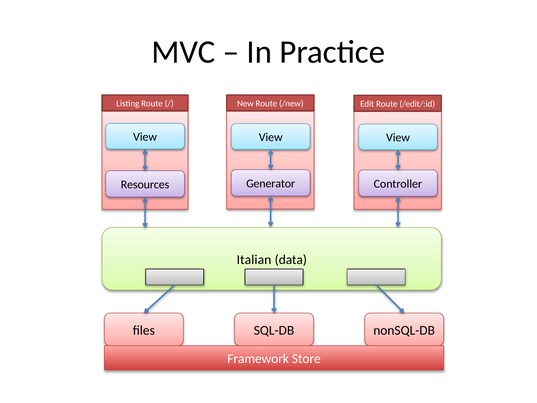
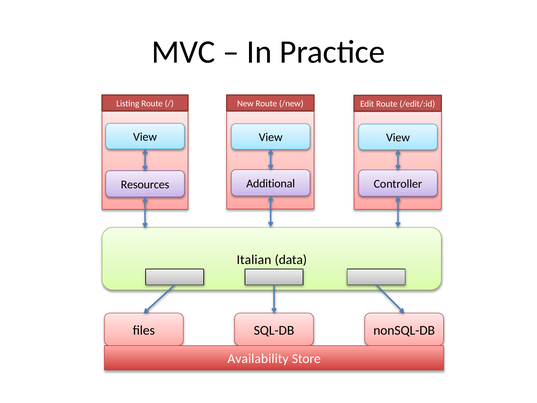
Generator: Generator -> Additional (271, 183)
Framework: Framework -> Availability (258, 359)
